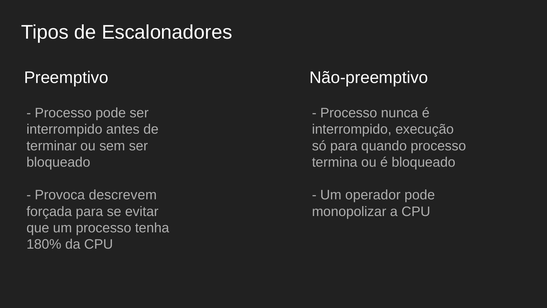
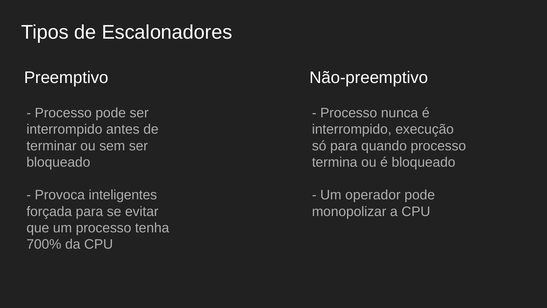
descrevem: descrevem -> inteligentes (123, 195)
180%: 180% -> 700% (44, 244)
